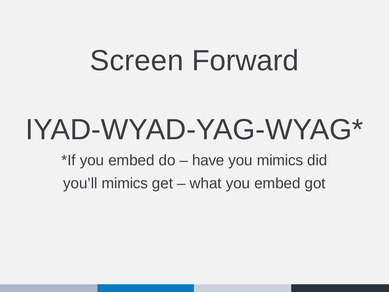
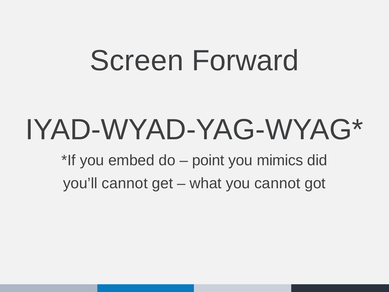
have: have -> point (208, 160)
you’ll mimics: mimics -> cannot (125, 183)
what you embed: embed -> cannot (277, 183)
